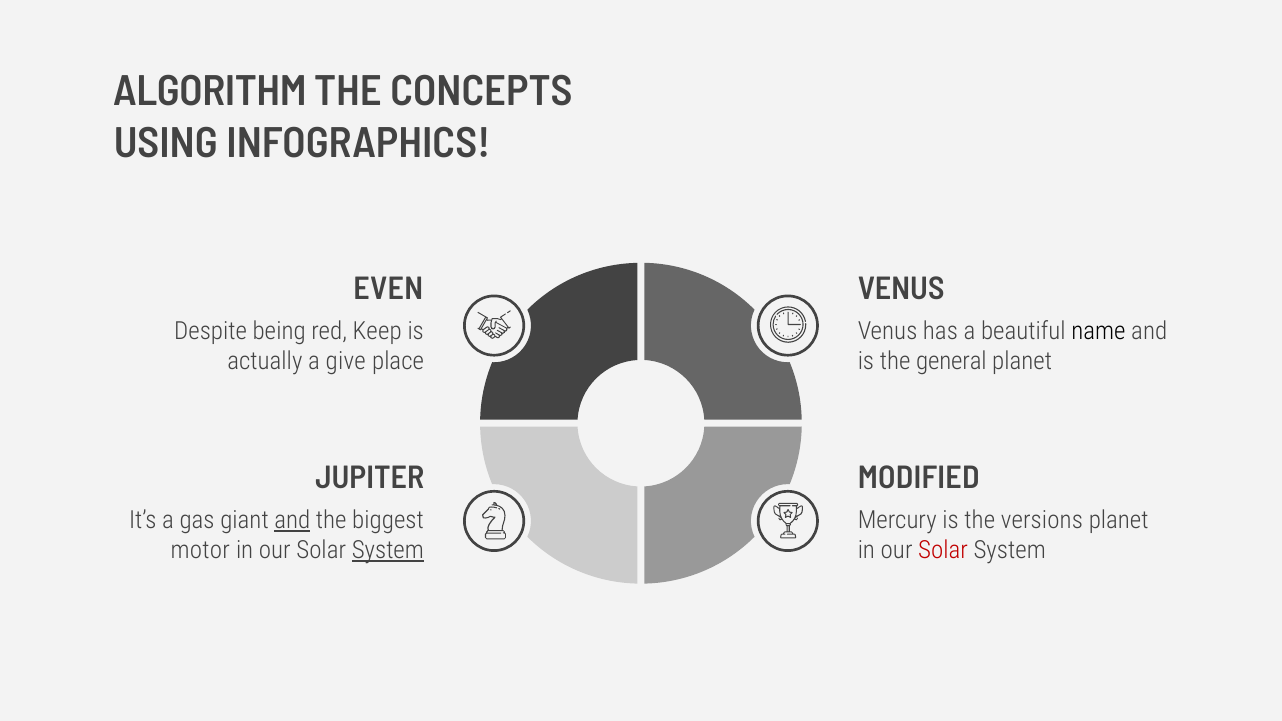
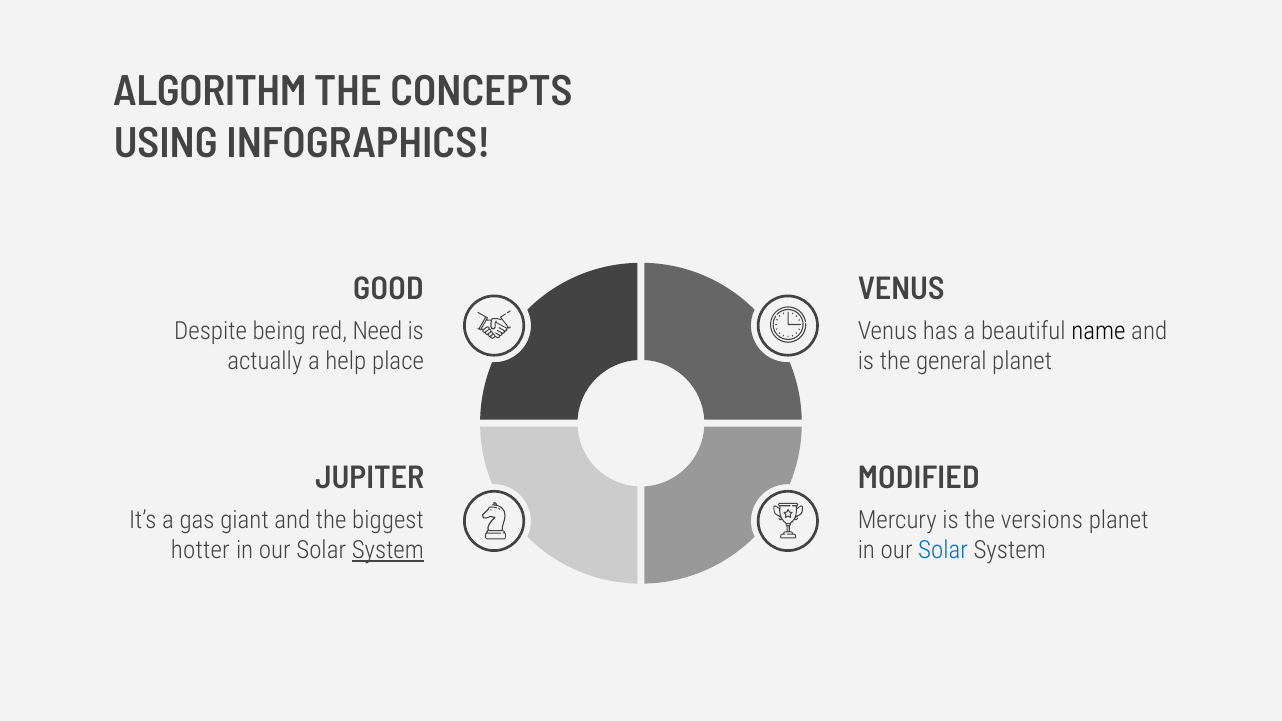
EVEN: EVEN -> GOOD (388, 289)
Keep: Keep -> Need (377, 332)
give: give -> help (346, 362)
and underline: present -> none (292, 521)
motor: motor -> hotter (200, 551)
Solar colour: red -> blue (943, 551)
